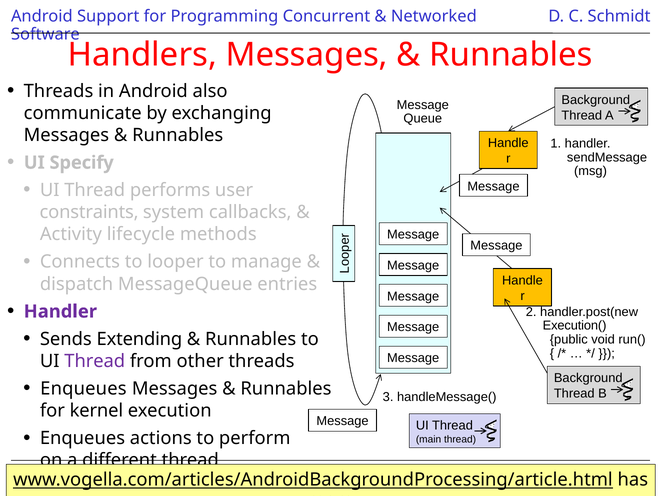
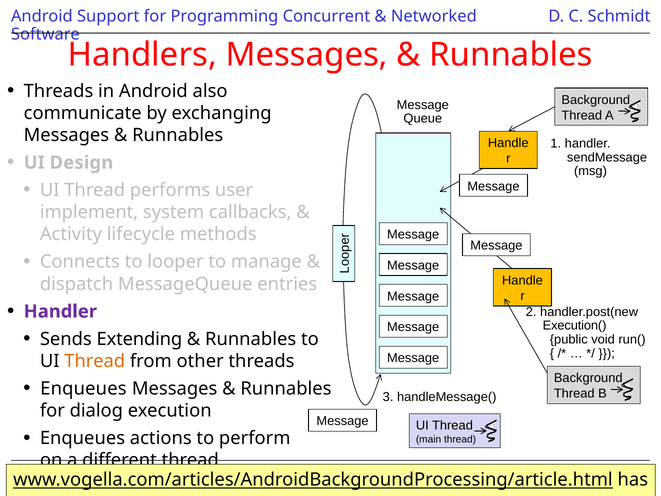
Specify: Specify -> Design (81, 163)
constraints: constraints -> implement (89, 212)
Thread colour: purple -> orange (95, 361)
kernel: kernel -> dialog (96, 411)
